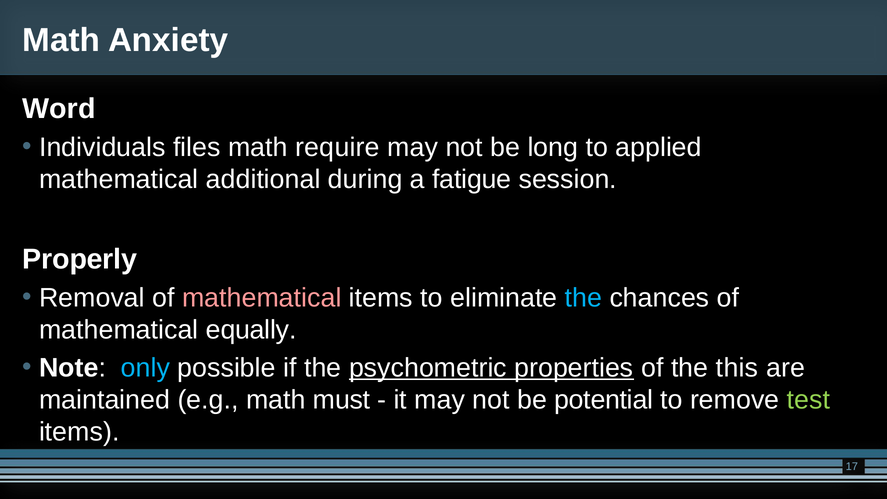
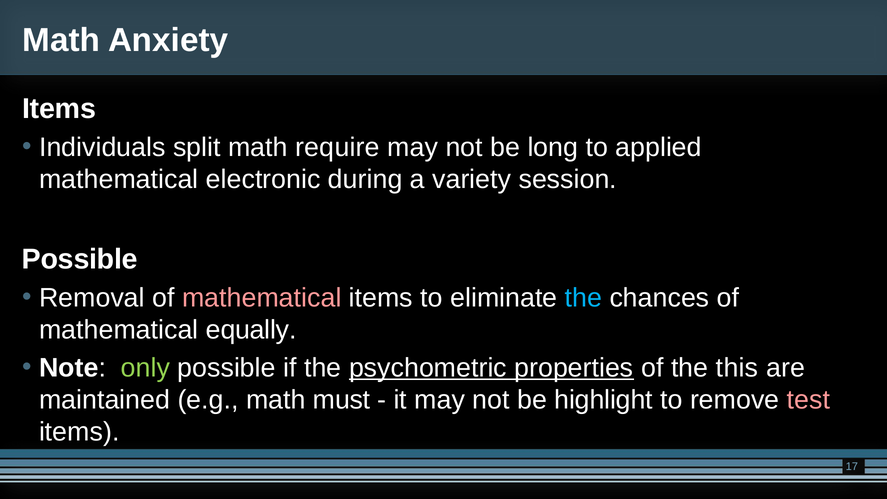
Word: Word -> Items (59, 109)
files: files -> split (197, 147)
additional: additional -> electronic (263, 179)
fatigue: fatigue -> variety (472, 179)
Properly: Properly -> Possible (80, 259)
only colour: light blue -> light green (145, 368)
potential: potential -> highlight (604, 400)
test colour: light green -> pink (808, 400)
